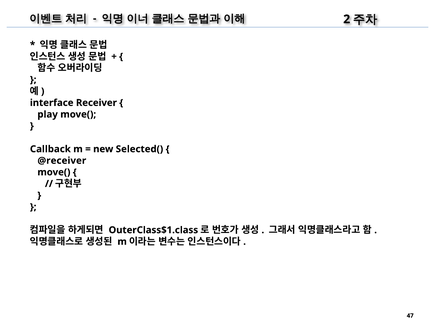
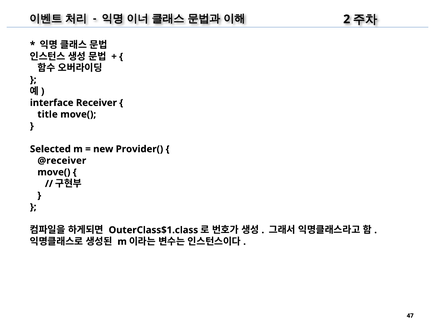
play: play -> title (48, 114)
Callback: Callback -> Selected (50, 149)
Selected(: Selected( -> Provider( (139, 149)
